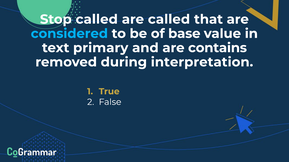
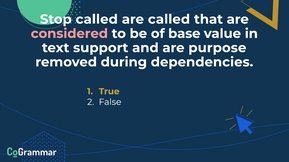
considered colour: light blue -> pink (69, 34)
primary: primary -> support (101, 48)
contains: contains -> purpose (217, 48)
interpretation: interpretation -> dependencies (202, 62)
